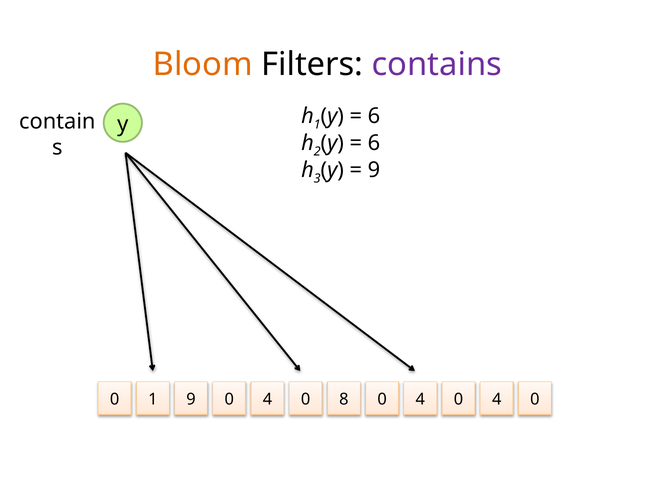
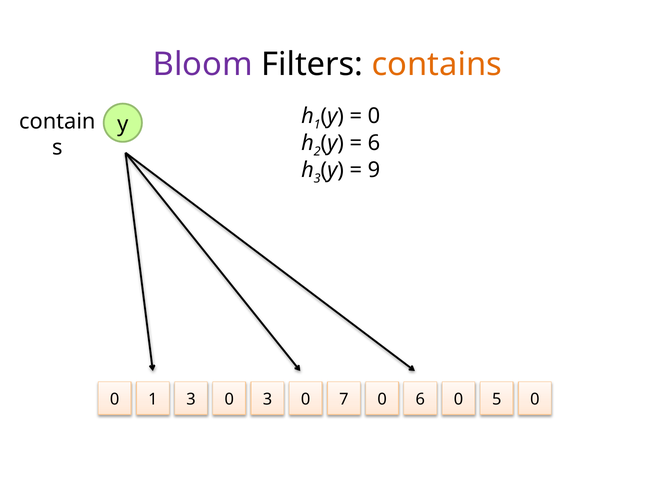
Bloom colour: orange -> purple (203, 64)
contains colour: purple -> orange (437, 64)
6: 6 -> 0 (374, 116)
1 9: 9 -> 3 (191, 400)
4: 4 -> 3 (267, 400)
8: 8 -> 7 (344, 400)
4: 4 -> 6 (420, 400)
4: 4 -> 5 (497, 400)
